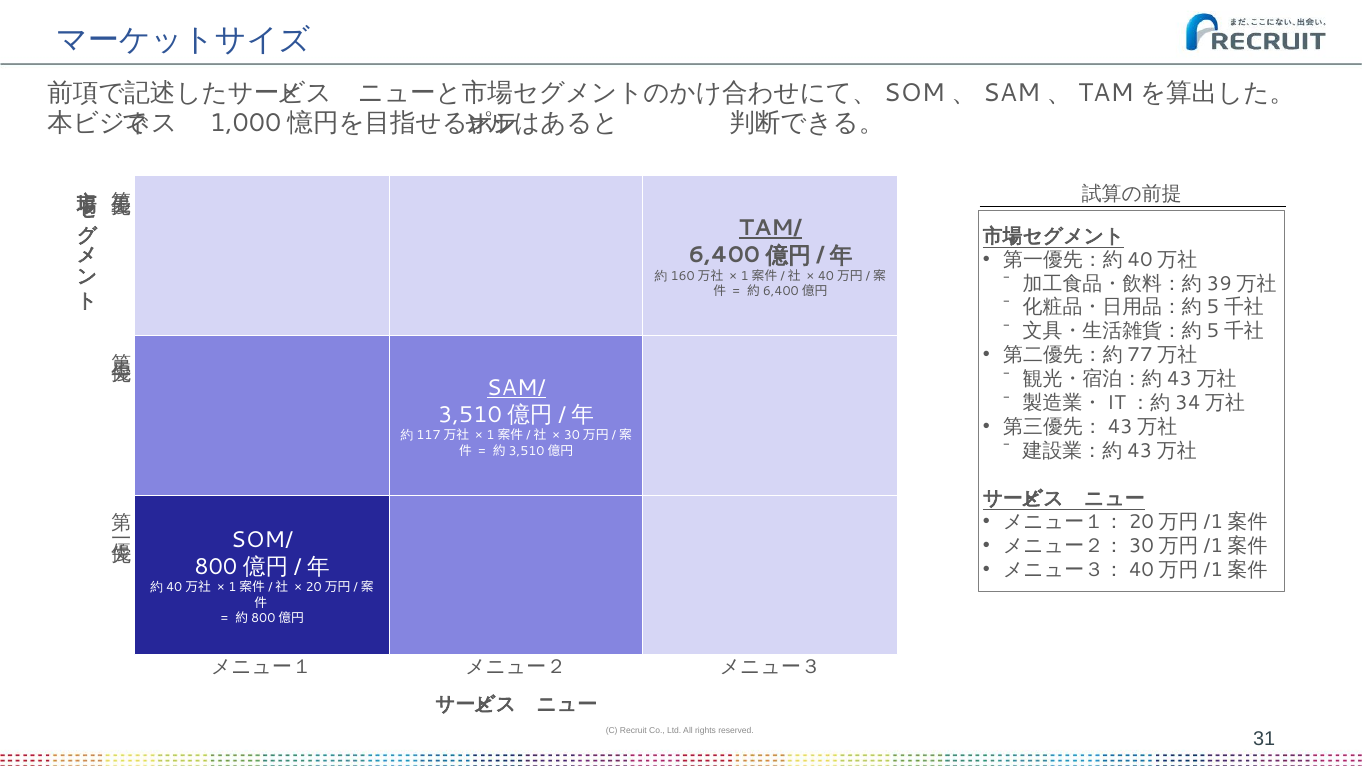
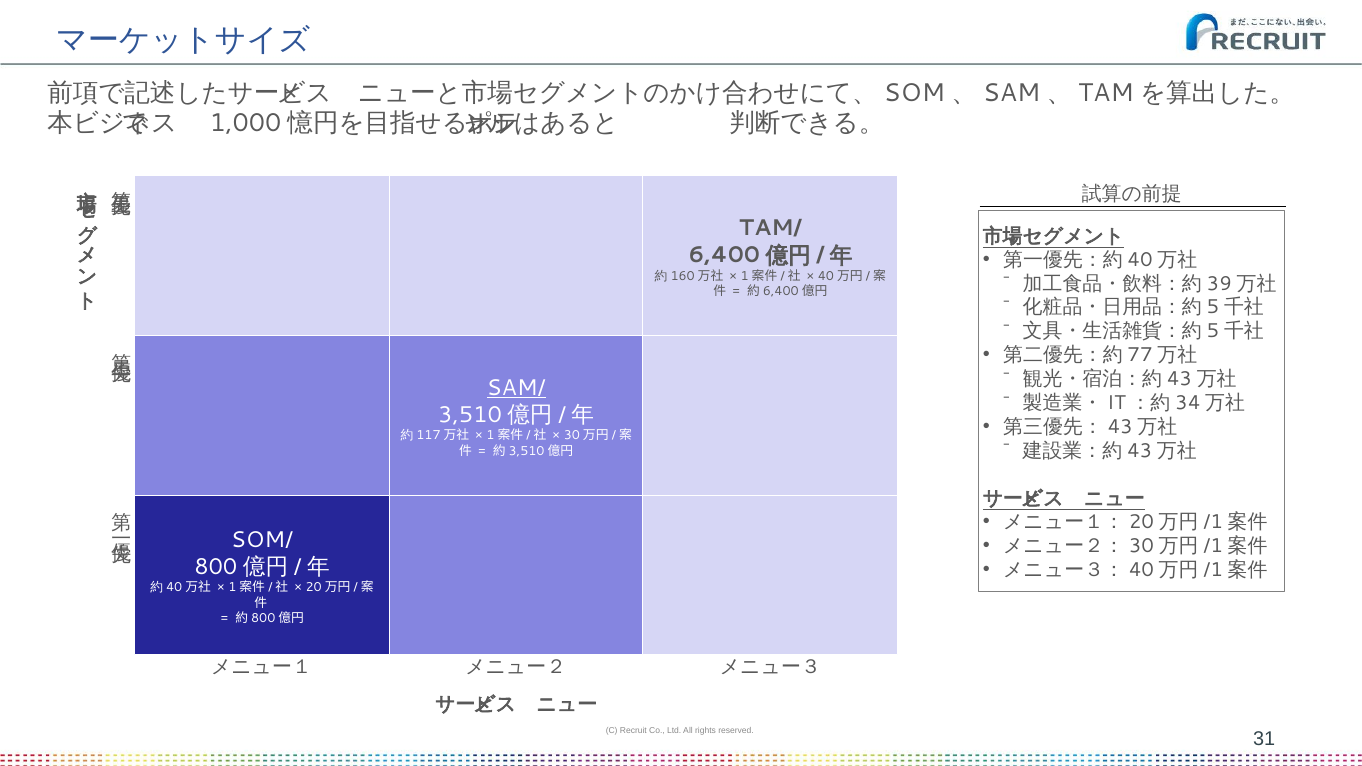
TAM/ underline: present -> none (770, 228)
